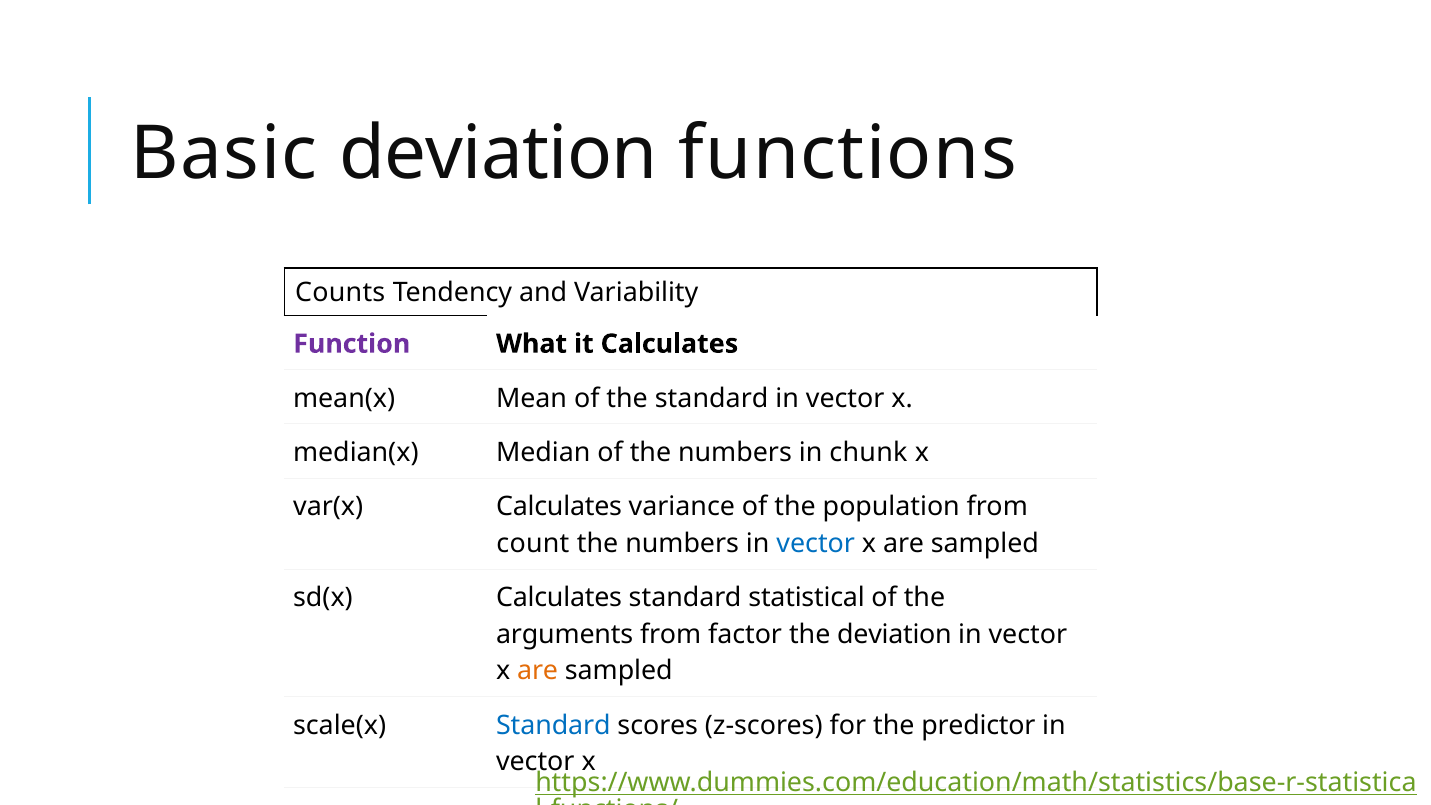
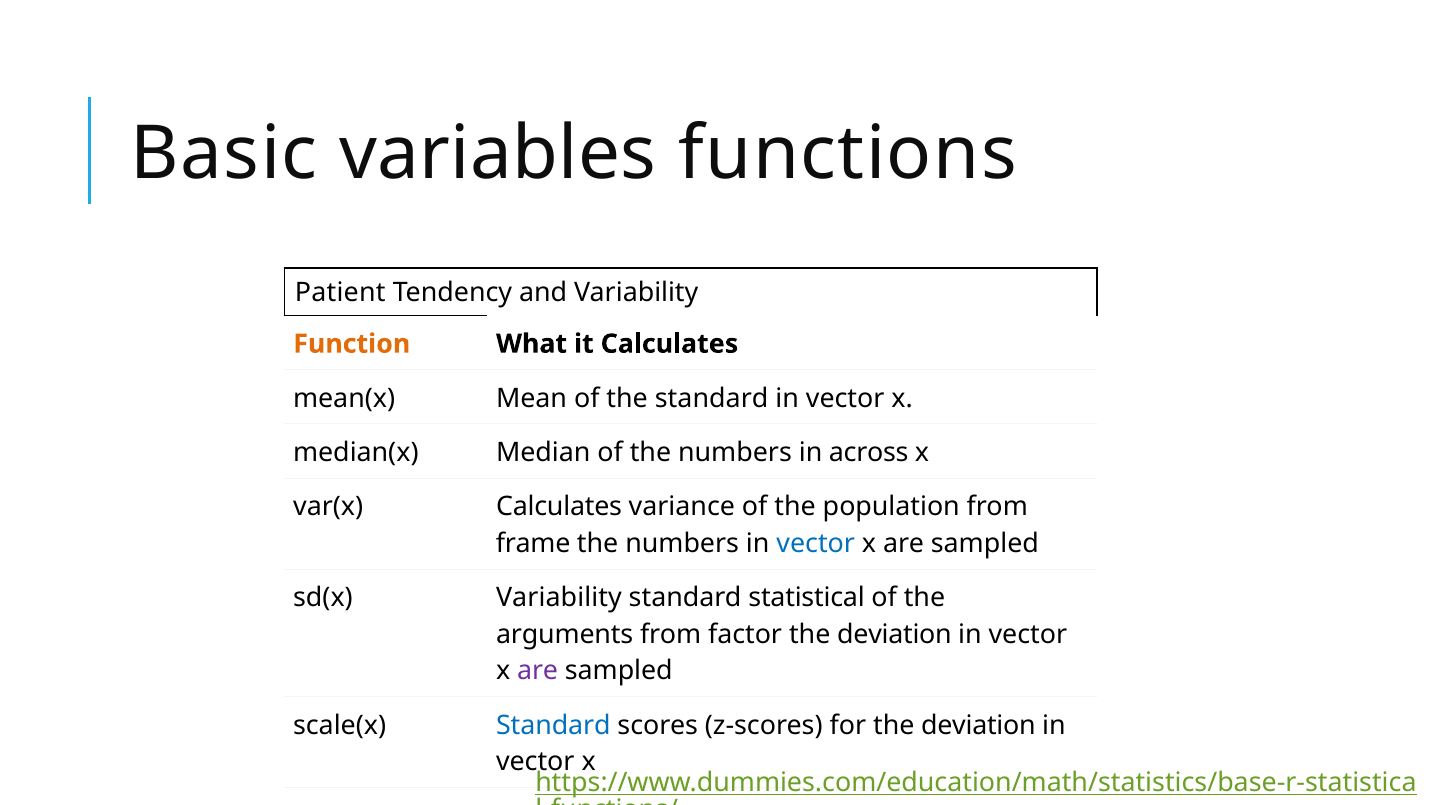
Basic deviation: deviation -> variables (498, 154)
Counts: Counts -> Patient (340, 293)
Function colour: purple -> orange (352, 344)
chunk: chunk -> across (869, 453)
count: count -> frame (533, 543)
sd(x Calculates: Calculates -> Variability (559, 598)
are colour: orange -> purple (538, 671)
for the predictor: predictor -> deviation (978, 725)
